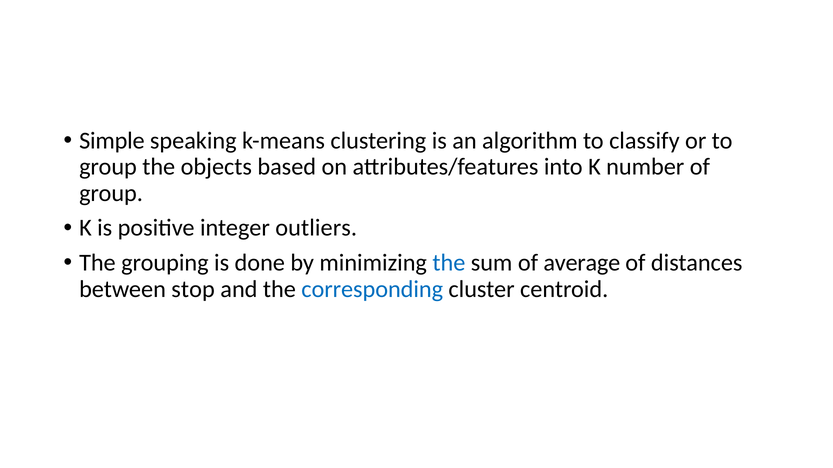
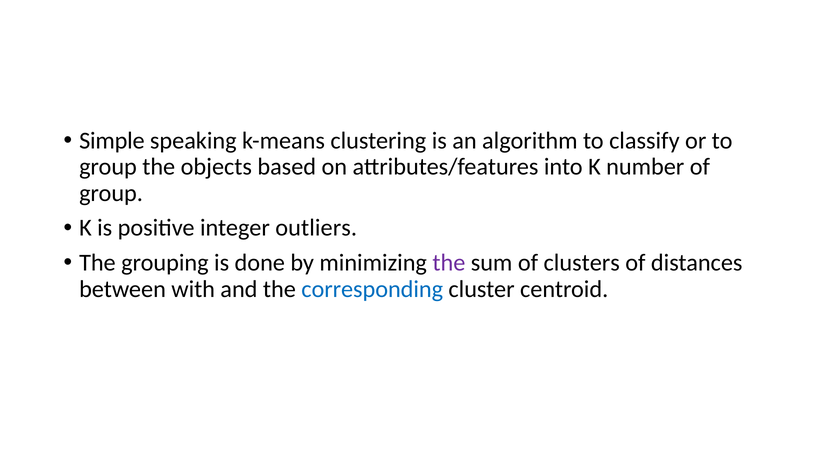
the colour: blue -> purple (449, 263)
average: average -> clusters (582, 263)
stop: stop -> with (193, 289)
